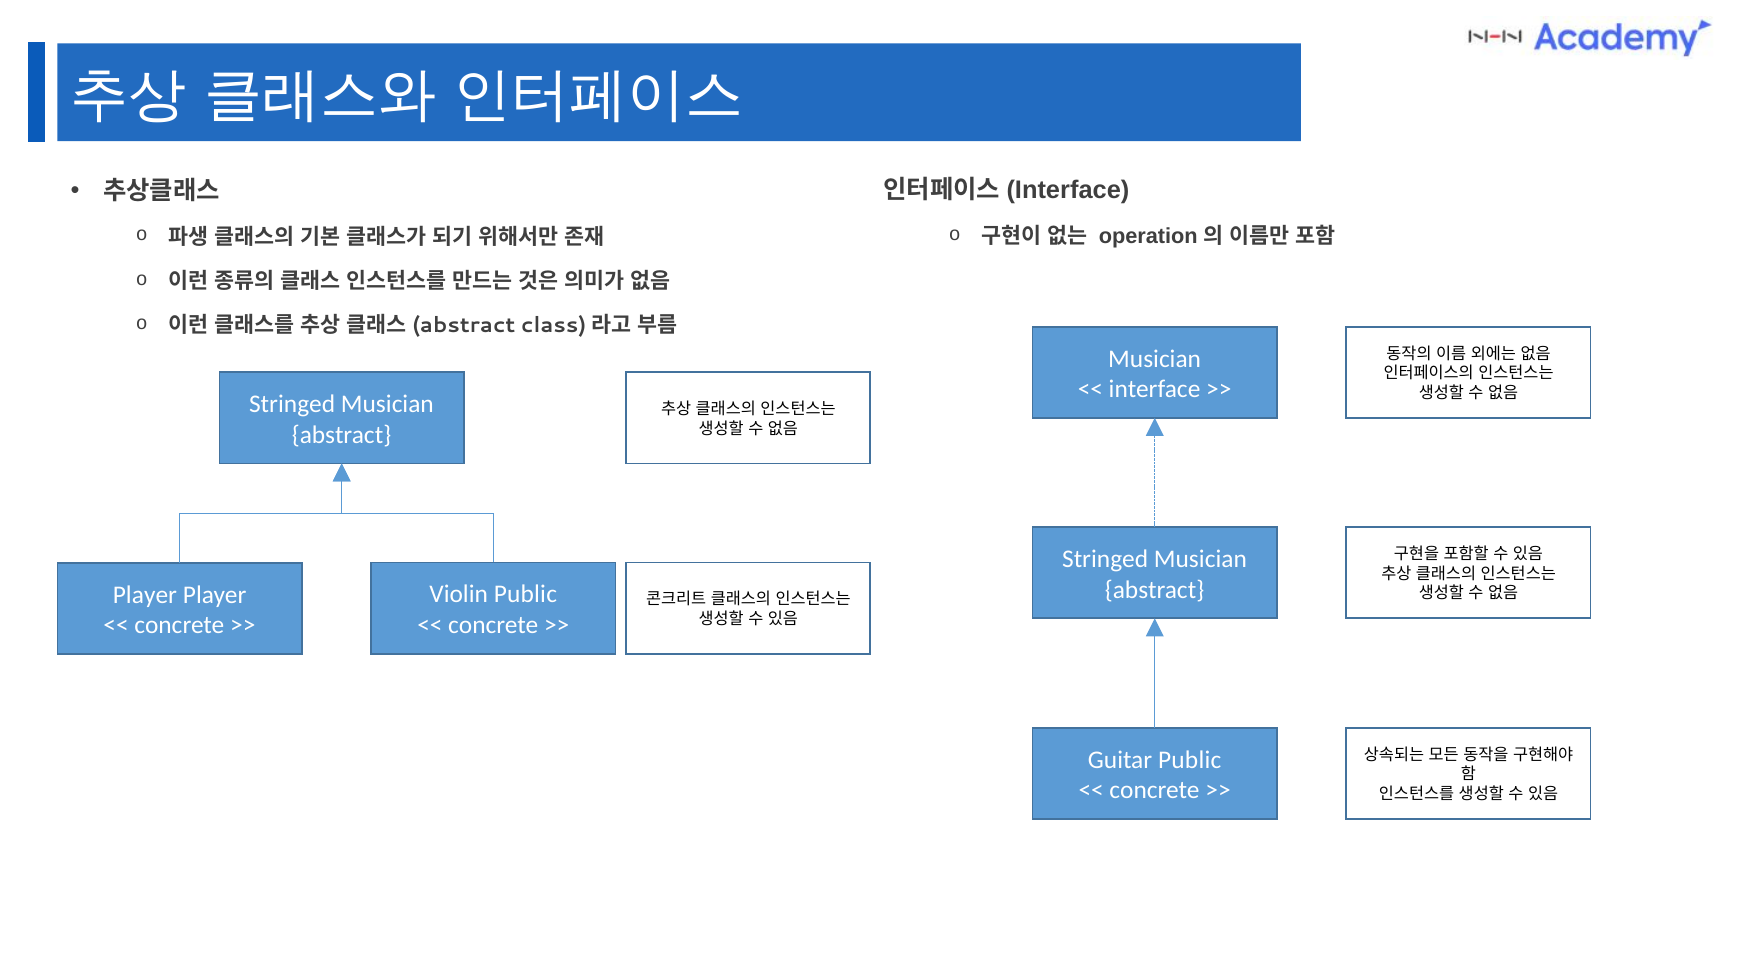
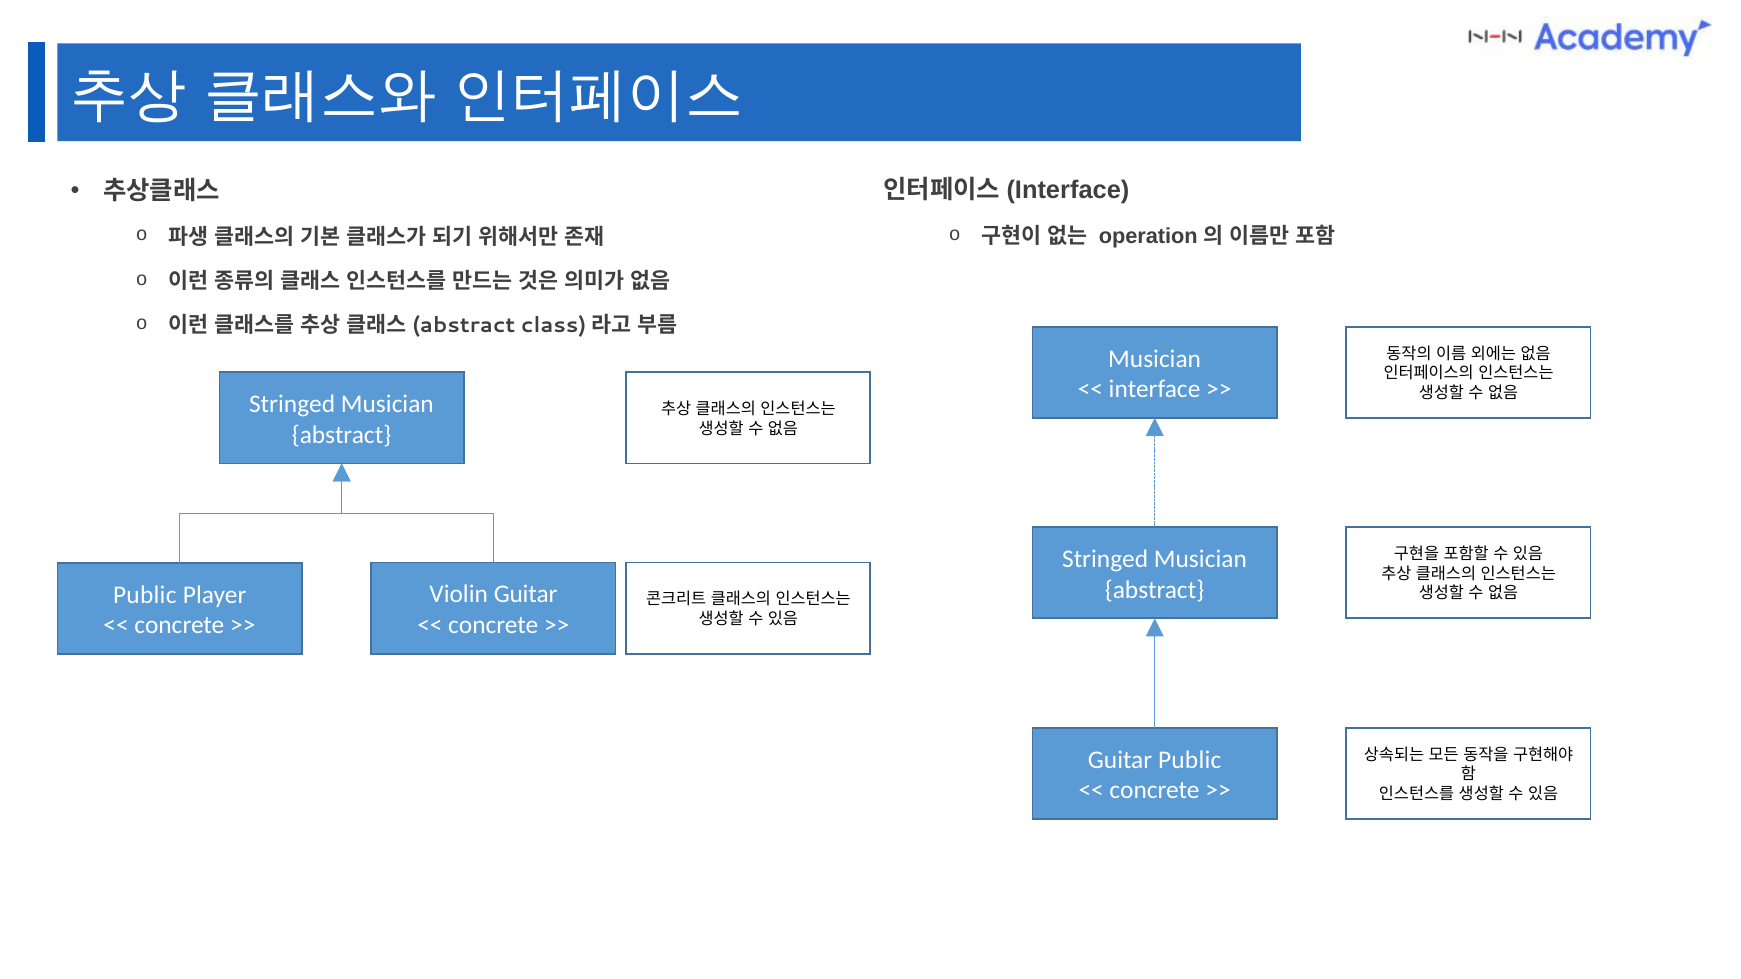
Violin Public: Public -> Guitar (526, 595)
Player: Player -> Public (145, 595)
